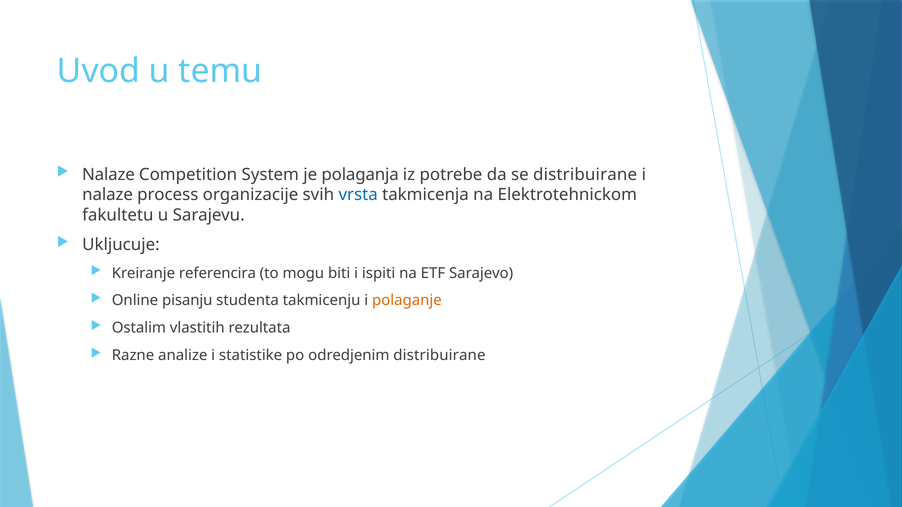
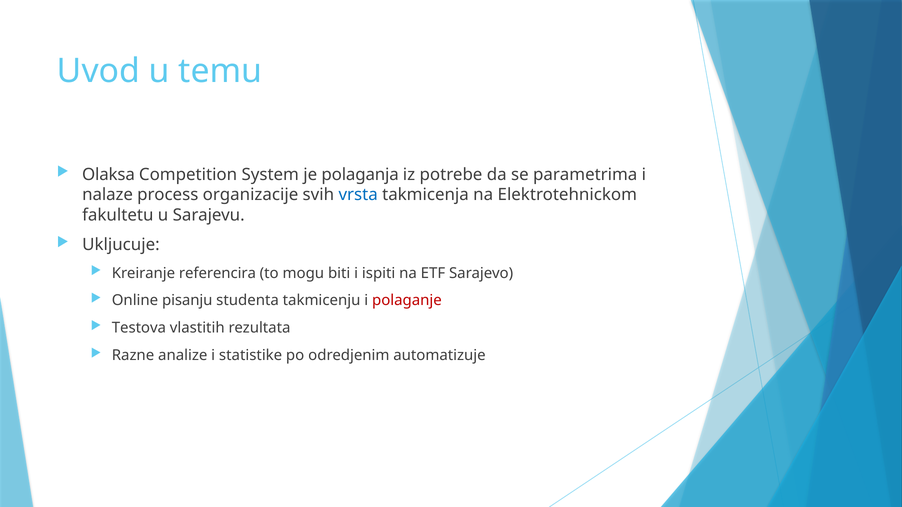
Nalaze: Nalaze -> Olaksa (108, 175)
se distribuirane: distribuirane -> parametrima (585, 175)
polaganje colour: orange -> red (407, 301)
Ostalim: Ostalim -> Testova (139, 328)
odredjenim distribuirane: distribuirane -> automatizuje (439, 356)
